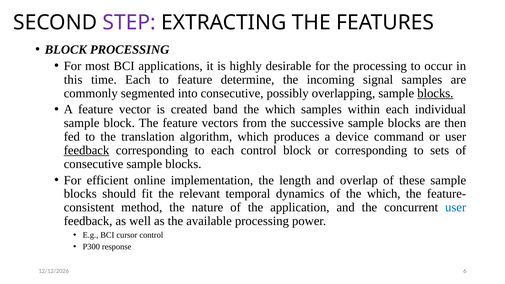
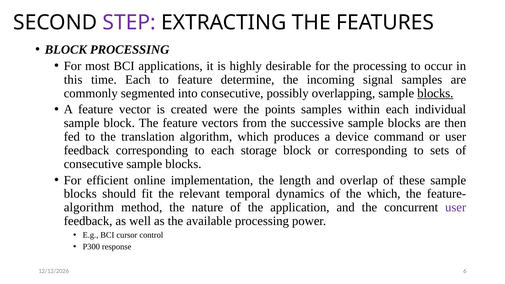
band: band -> were (225, 109)
which: which -> points (280, 109)
feedback underline: present -> none (87, 150)
each control: control -> storage (259, 150)
consistent: consistent -> algorithm (89, 207)
user colour: blue -> purple (456, 207)
